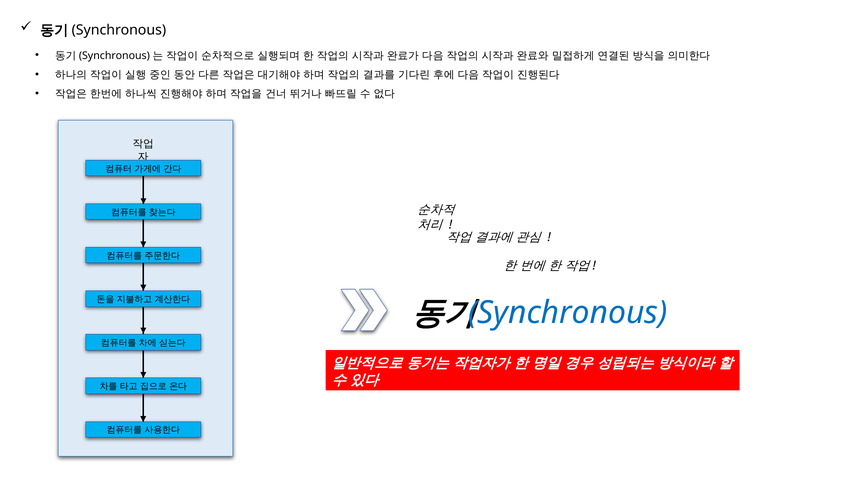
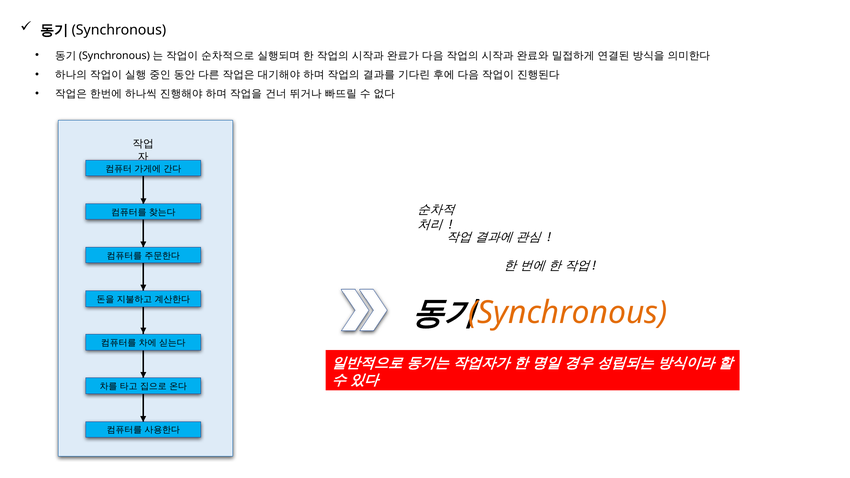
Synchronous colour: blue -> orange (568, 313)
